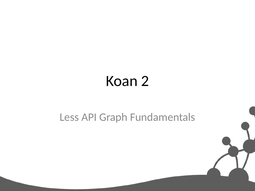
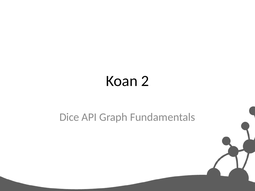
Less: Less -> Dice (69, 117)
